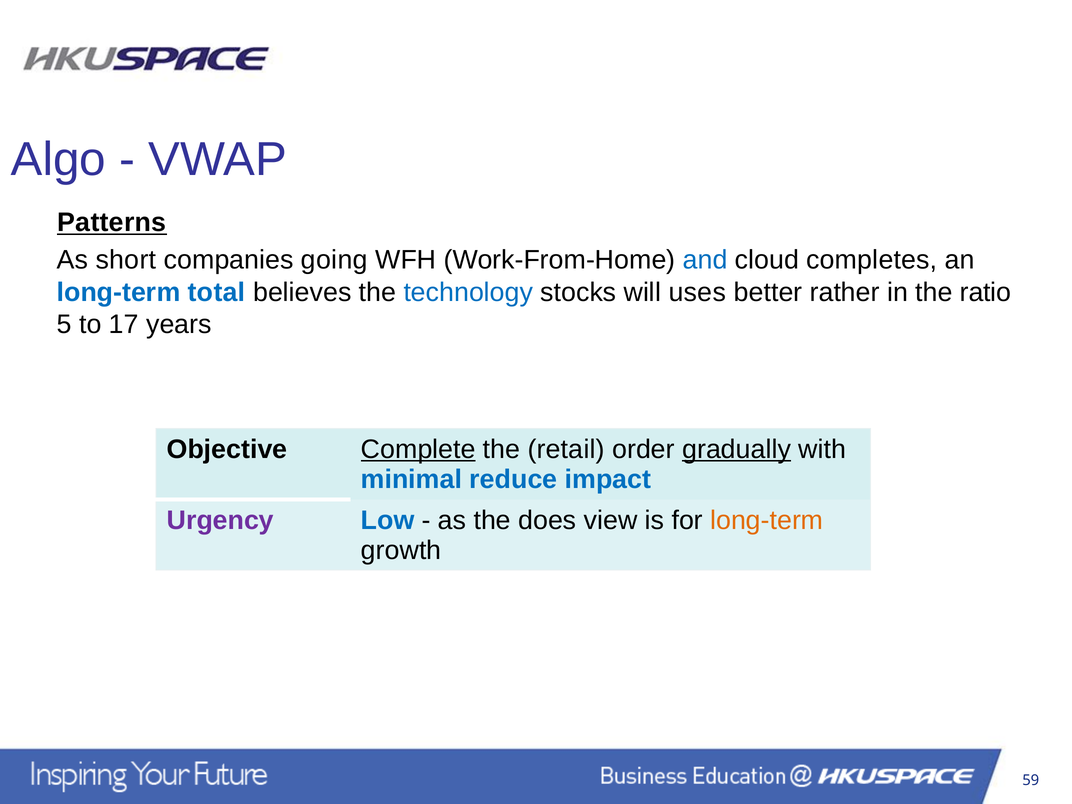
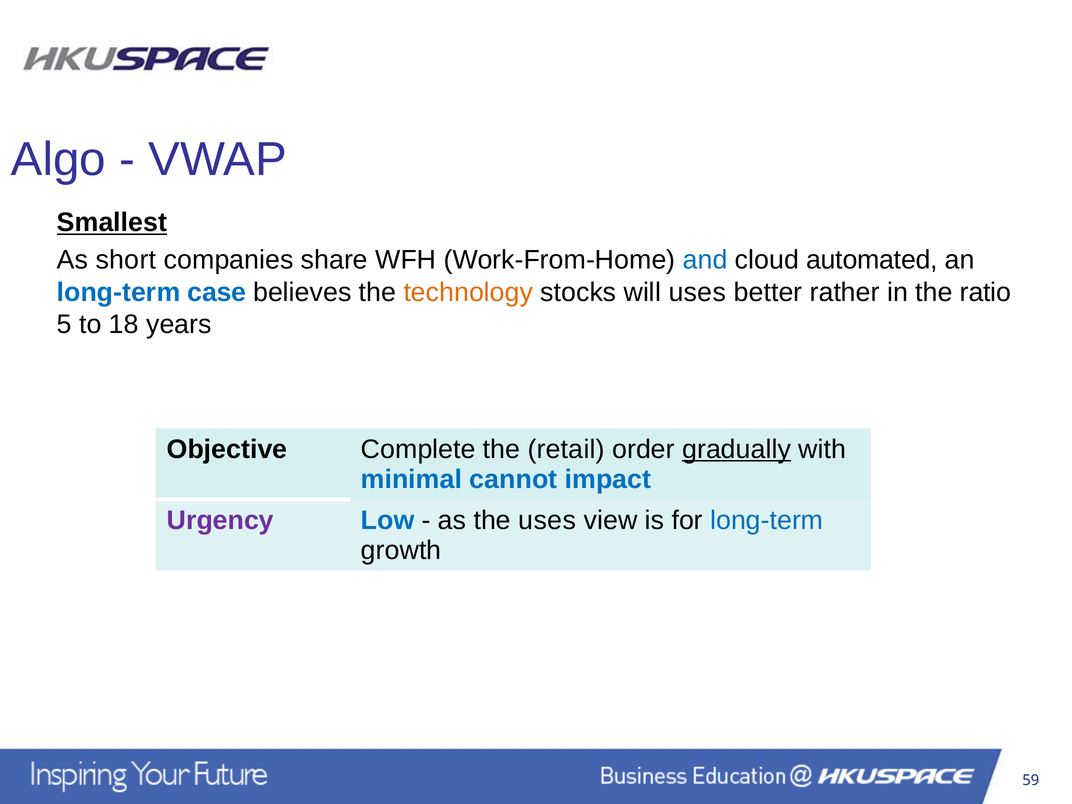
Patterns: Patterns -> Smallest (112, 223)
going: going -> share (334, 260)
completes: completes -> automated (872, 260)
total: total -> case (217, 292)
technology colour: blue -> orange (468, 292)
17: 17 -> 18 (124, 324)
Complete underline: present -> none (418, 449)
reduce: reduce -> cannot (513, 479)
the does: does -> uses (547, 520)
long-term colour: orange -> blue (767, 520)
